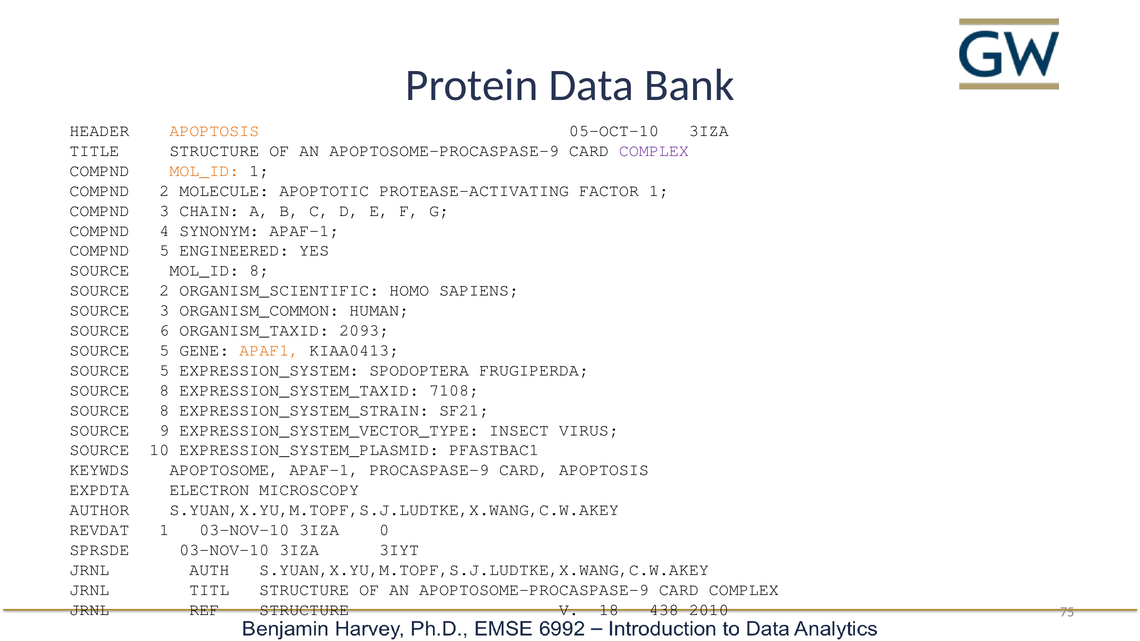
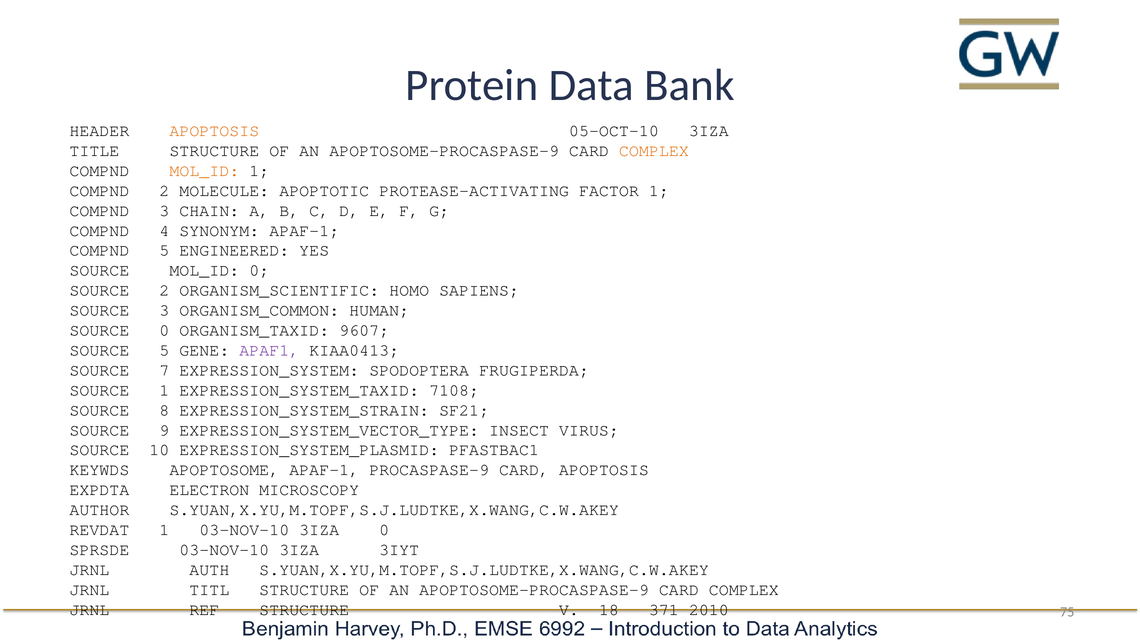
COMPLEX colour: purple -> orange (654, 151)
MOL_ID 8: 8 -> 0 (259, 271)
SOURCE 6: 6 -> 0 (164, 330)
2093: 2093 -> 9607 (364, 330)
APAF1 colour: orange -> purple (269, 350)
5: 5 -> 7 (164, 370)
8: 8 -> 1 (164, 390)
438: 438 -> 371 (664, 610)
